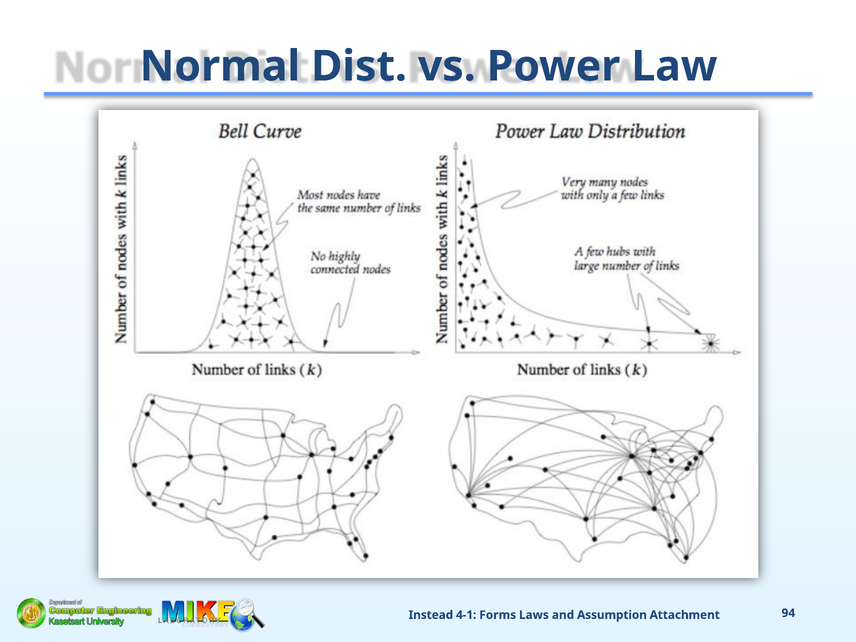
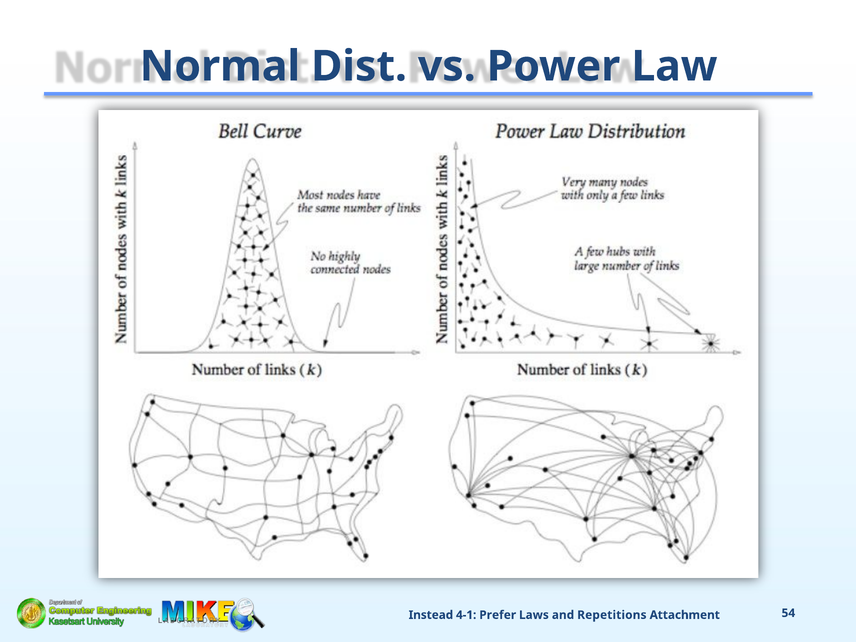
Forms: Forms -> Prefer (498, 615)
Assumption: Assumption -> Repetitions (612, 615)
94: 94 -> 54 (788, 613)
